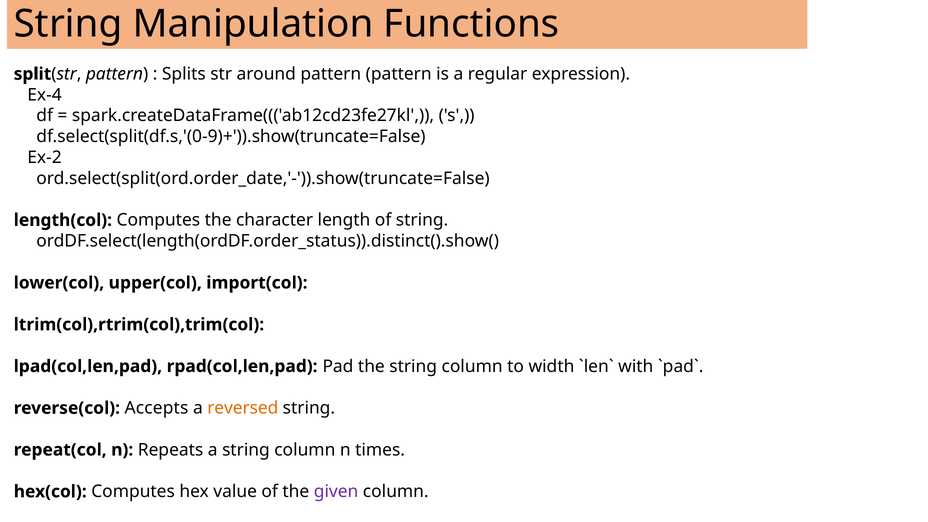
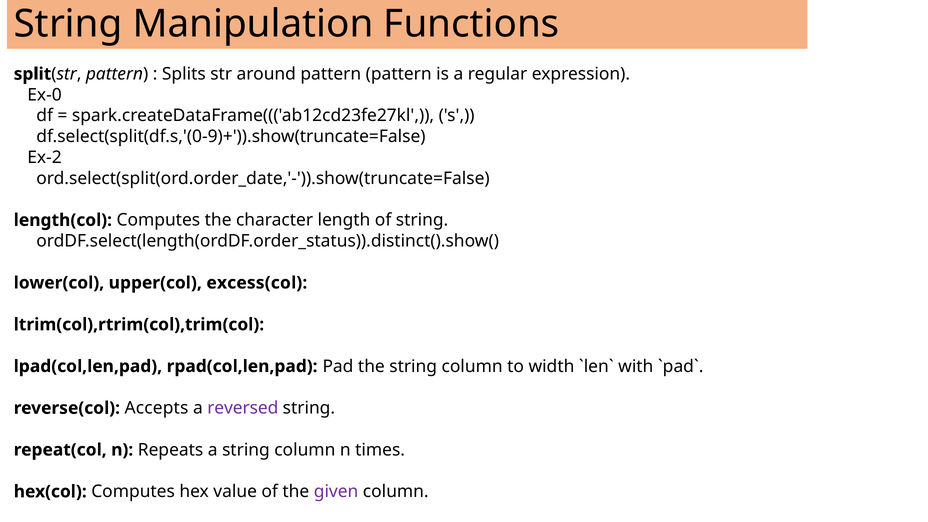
Ex-4: Ex-4 -> Ex-0 (45, 95)
import(col: import(col -> excess(col (257, 283)
reversed colour: orange -> purple (243, 408)
